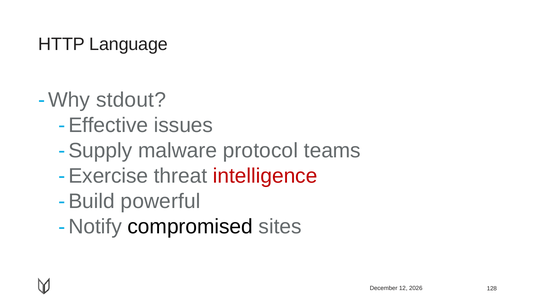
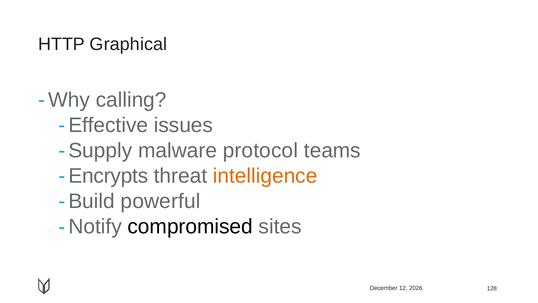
Language: Language -> Graphical (128, 44)
stdout: stdout -> calling (131, 100)
Exercise: Exercise -> Encrypts (108, 176)
intelligence colour: red -> orange (265, 176)
